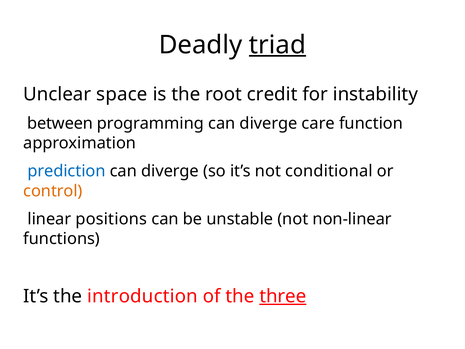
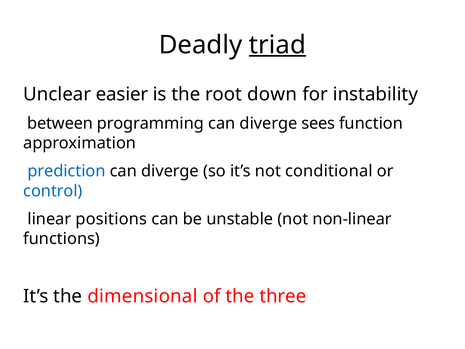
space: space -> easier (122, 94)
credit: credit -> down (272, 94)
care: care -> sees (318, 123)
control colour: orange -> blue (53, 191)
introduction: introduction -> dimensional (143, 296)
three underline: present -> none (283, 296)
